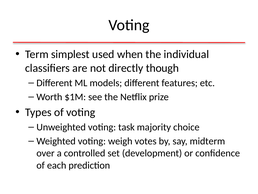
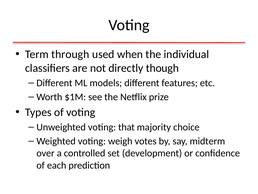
simplest: simplest -> through (70, 54)
task: task -> that (126, 127)
